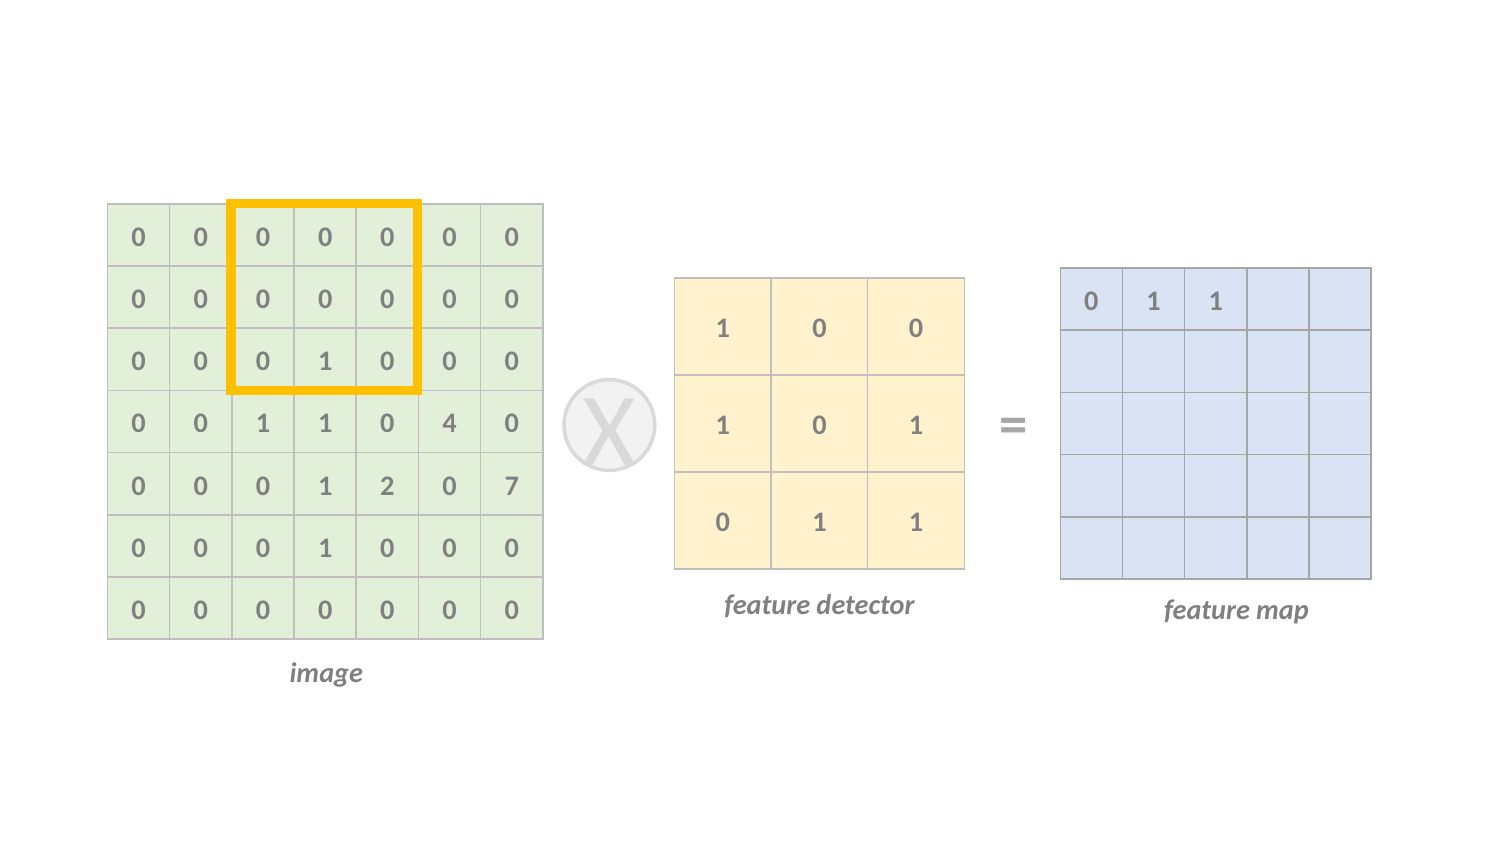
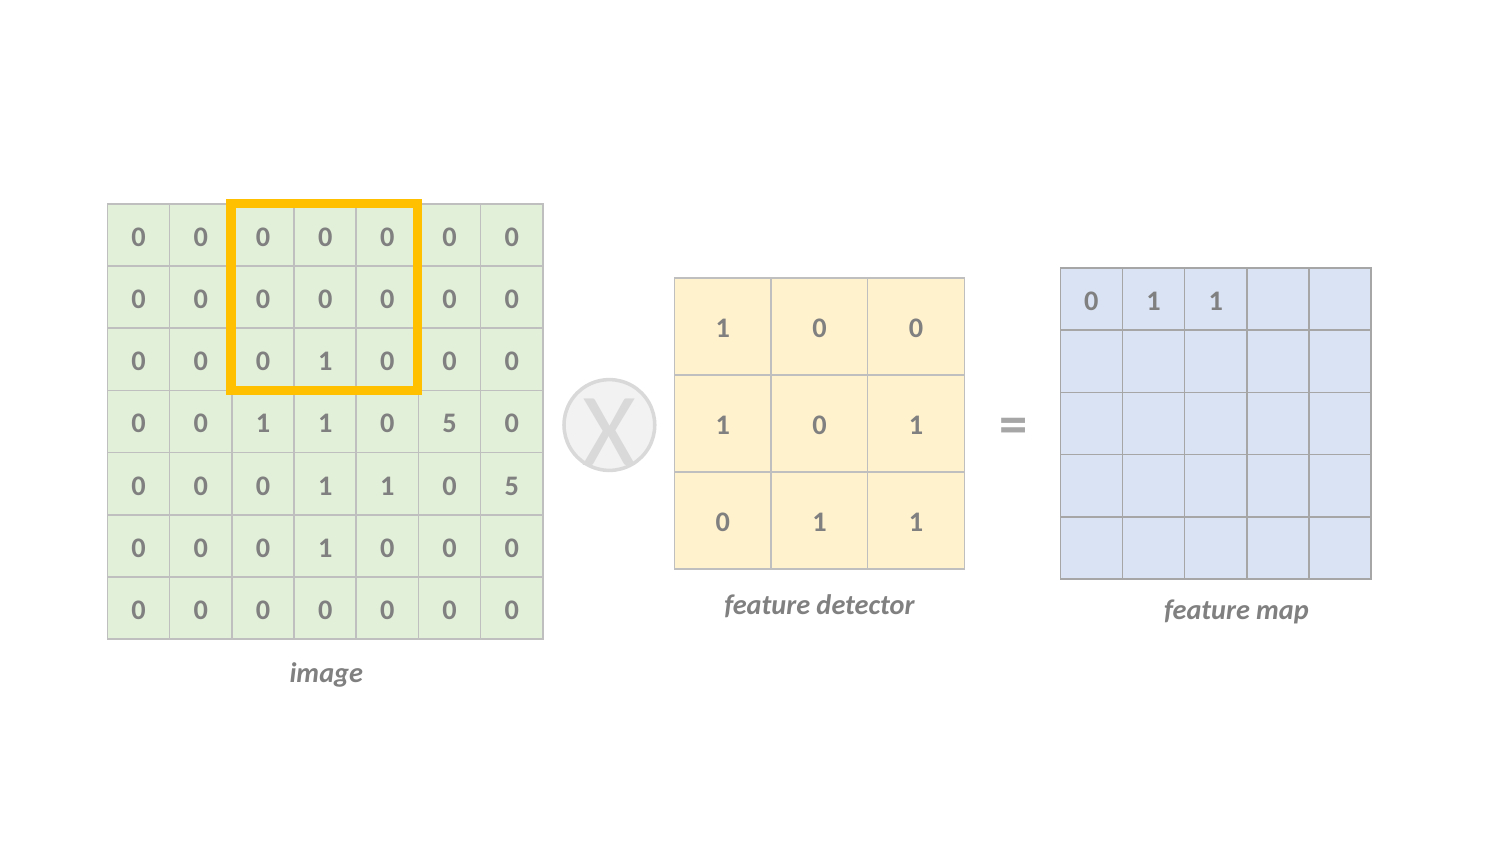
4: 4 -> 5 (450, 423)
2: 2 -> 1 (387, 486)
7: 7 -> 5 (512, 486)
